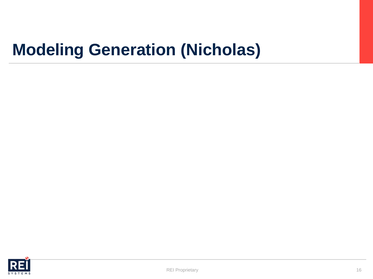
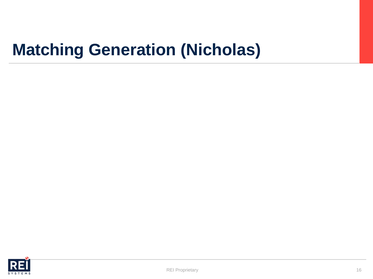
Modeling: Modeling -> Matching (48, 50)
